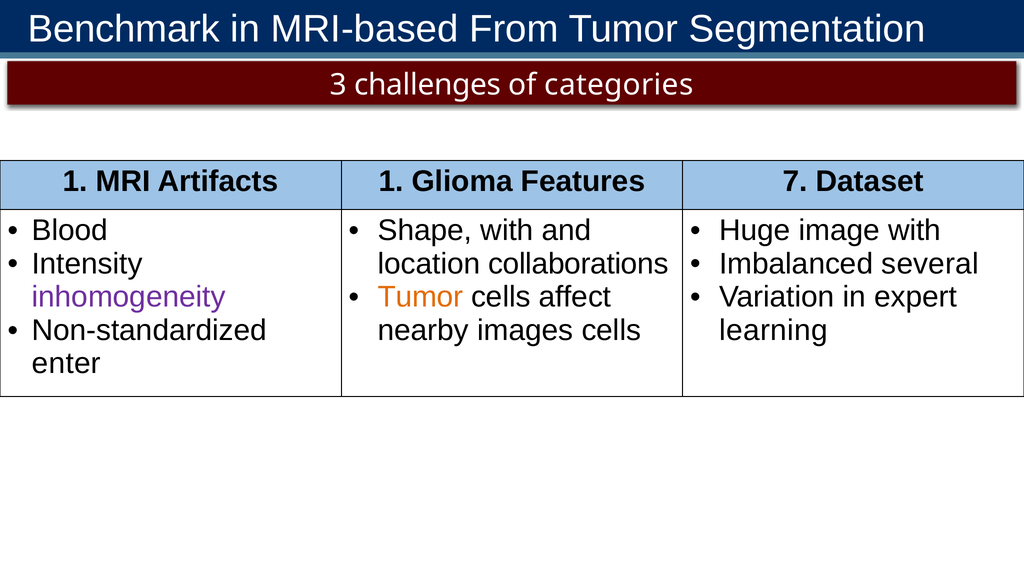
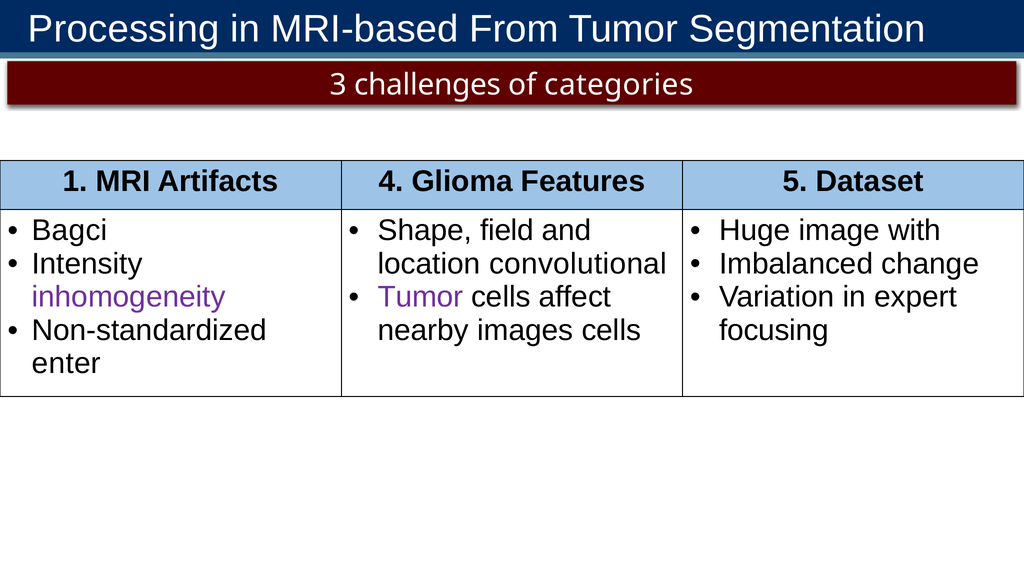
Benchmark: Benchmark -> Processing (124, 29)
Artifacts 1: 1 -> 4 (391, 181)
7: 7 -> 5 (795, 181)
Blood: Blood -> Bagci (70, 230)
Shape with: with -> field (507, 230)
collaborations: collaborations -> convolutional (578, 264)
several: several -> change (930, 264)
Tumor colour: orange -> purple (420, 297)
learning: learning -> focusing (774, 330)
